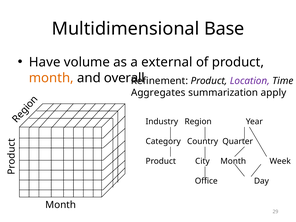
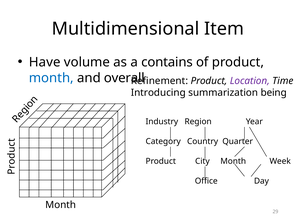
Base: Base -> Item (224, 29)
external: external -> contains (167, 62)
month colour: orange -> blue (51, 78)
Aggregates: Aggregates -> Introducing (158, 93)
apply: apply -> being (274, 93)
